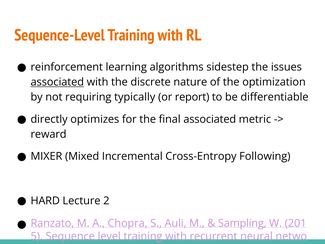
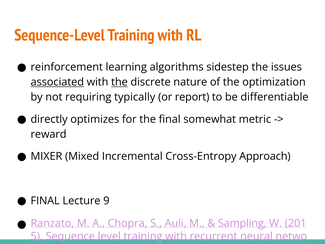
the underline: none -> present (119, 82)
final associated: associated -> somewhat (210, 119)
Following: Following -> Approach (265, 156)
HARD: HARD -> FINAL (45, 201)
2: 2 -> 9 (106, 201)
